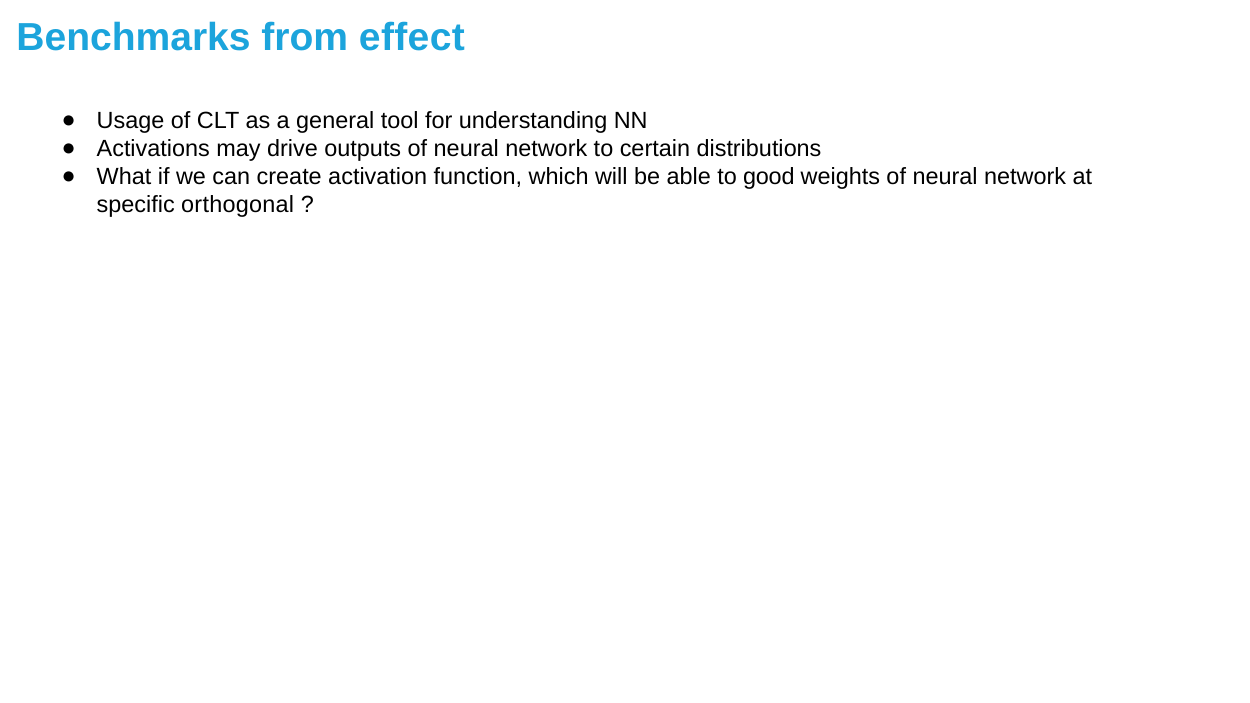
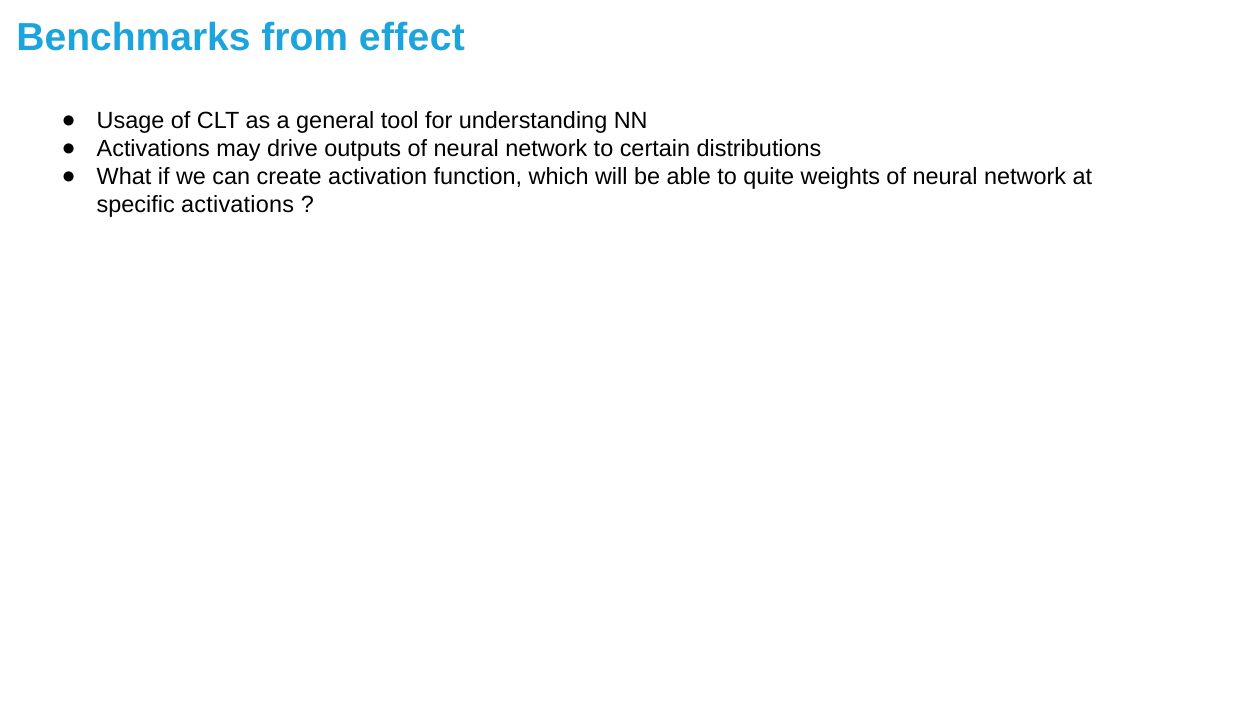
good: good -> quite (769, 177)
specific orthogonal: orthogonal -> activations (238, 205)
